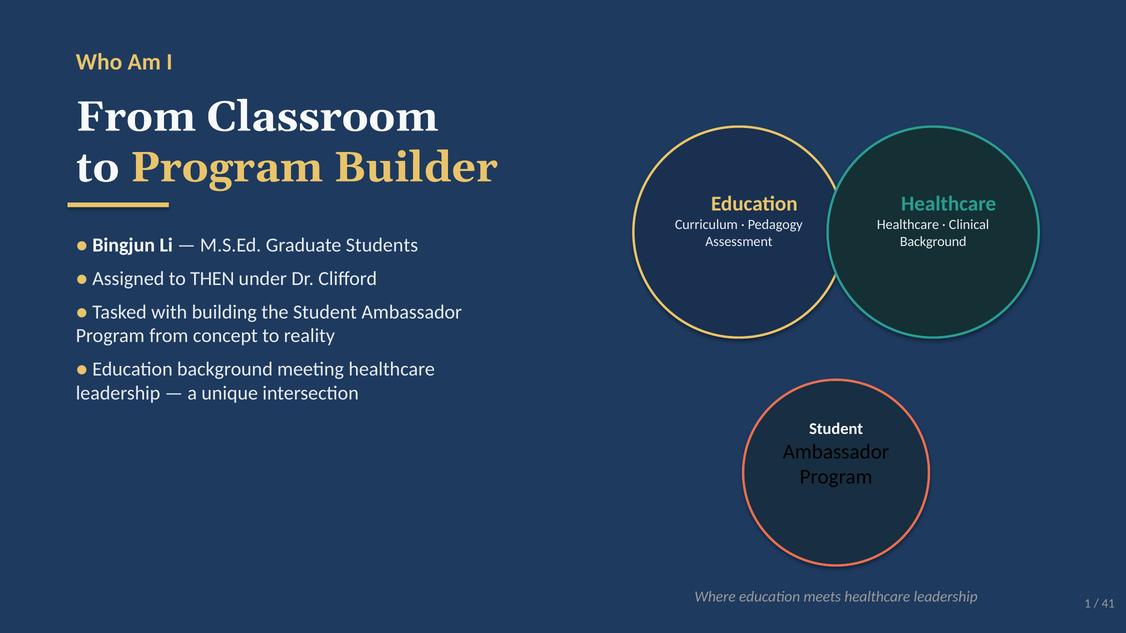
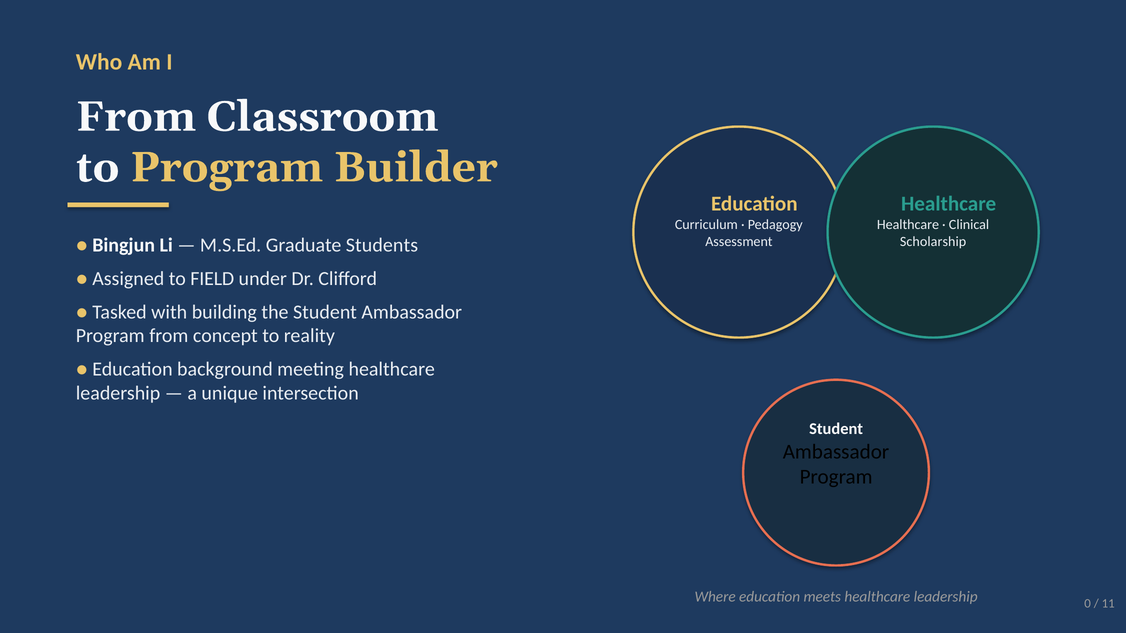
Background: Background -> Scholarship (933, 242)
THEN: THEN -> FIELD (212, 279)
1: 1 -> 0 (1088, 604)
41: 41 -> 11 (1108, 604)
